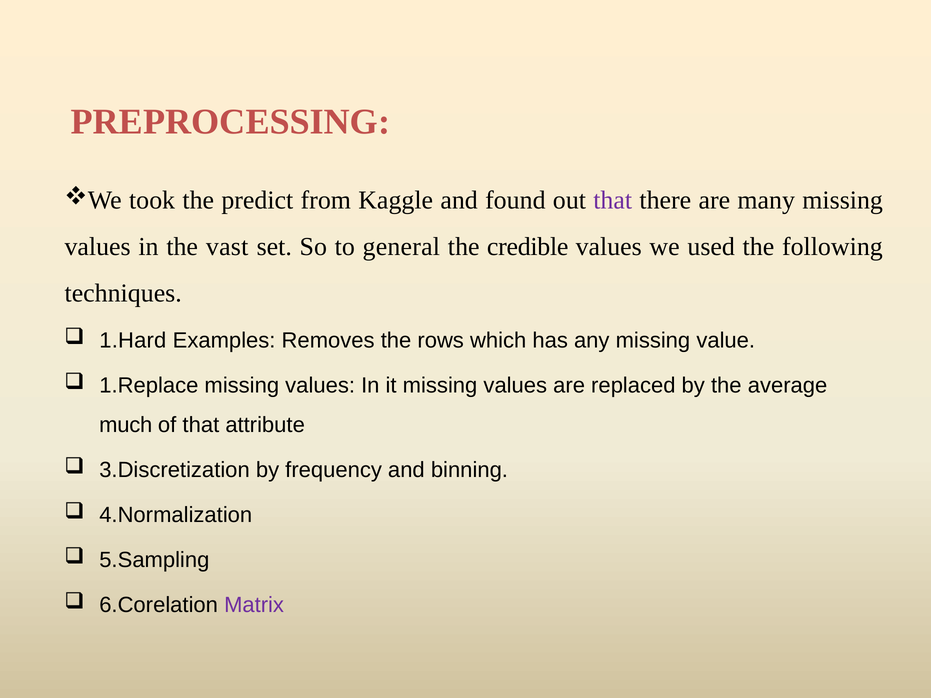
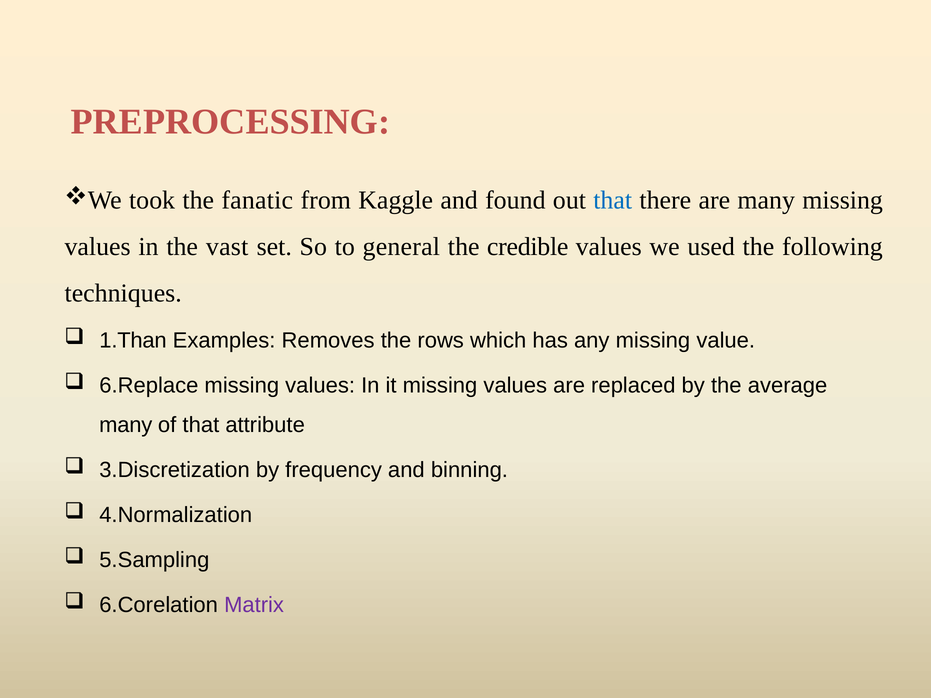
predict: predict -> fanatic (257, 200)
that colour: purple -> blue (613, 200)
1.Hard: 1.Hard -> 1.Than (133, 341)
1.Replace: 1.Replace -> 6.Replace (149, 386)
much: much -> many (126, 425)
